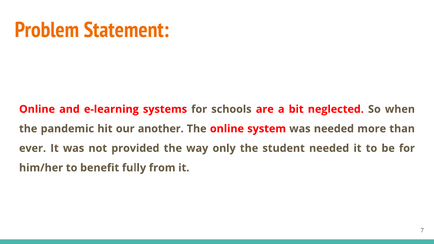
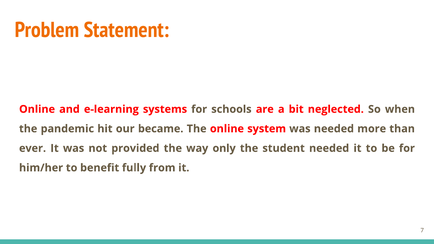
another: another -> became (161, 129)
